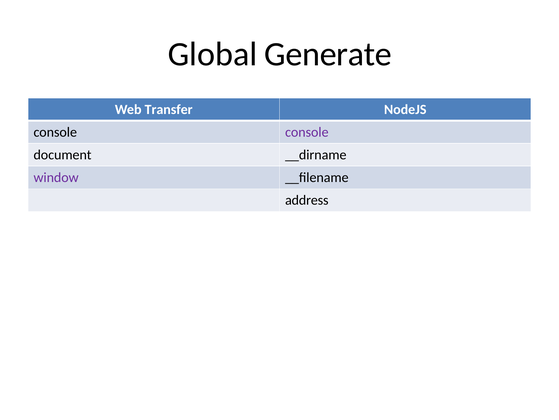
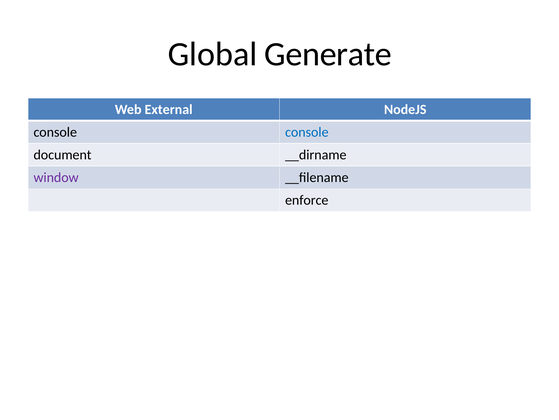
Transfer: Transfer -> External (169, 109)
console colour: purple -> blue (307, 132)
address: address -> enforce (307, 200)
